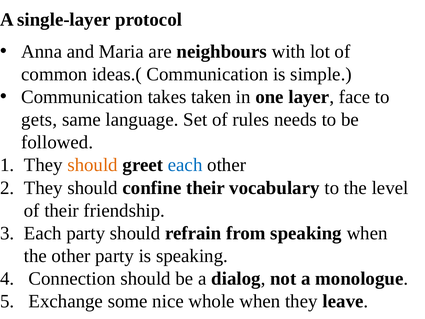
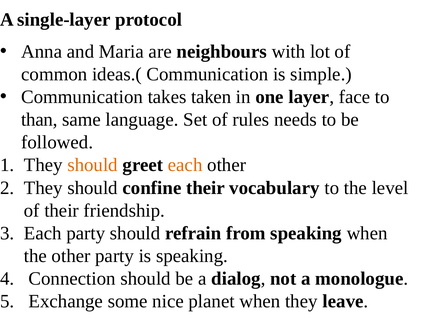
gets: gets -> than (39, 120)
each colour: blue -> orange (185, 165)
whole: whole -> planet (212, 301)
